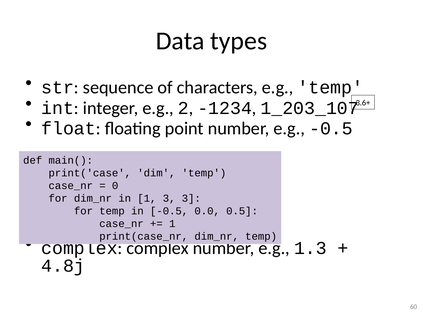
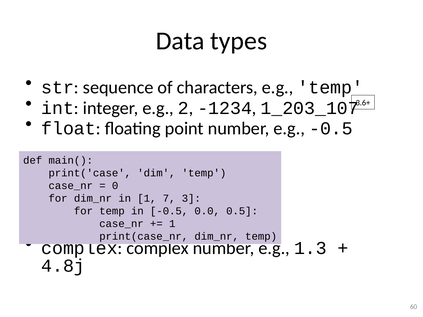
1 3: 3 -> 7 (169, 198)
